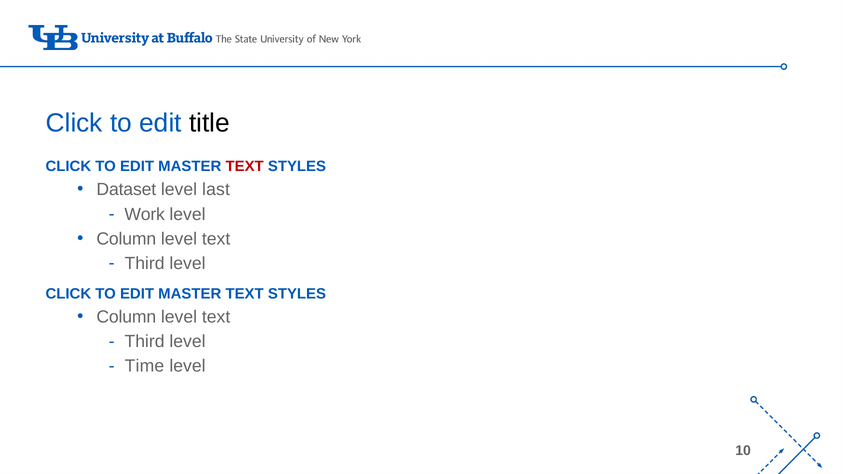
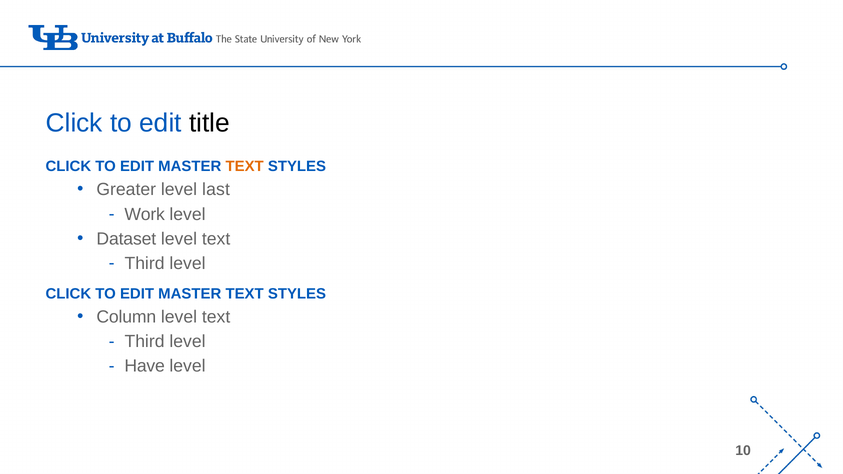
TEXT colour: red -> orange (245, 167)
Dataset: Dataset -> Greater (126, 190)
Column: Column -> Dataset (126, 239)
Time: Time -> Have (145, 366)
